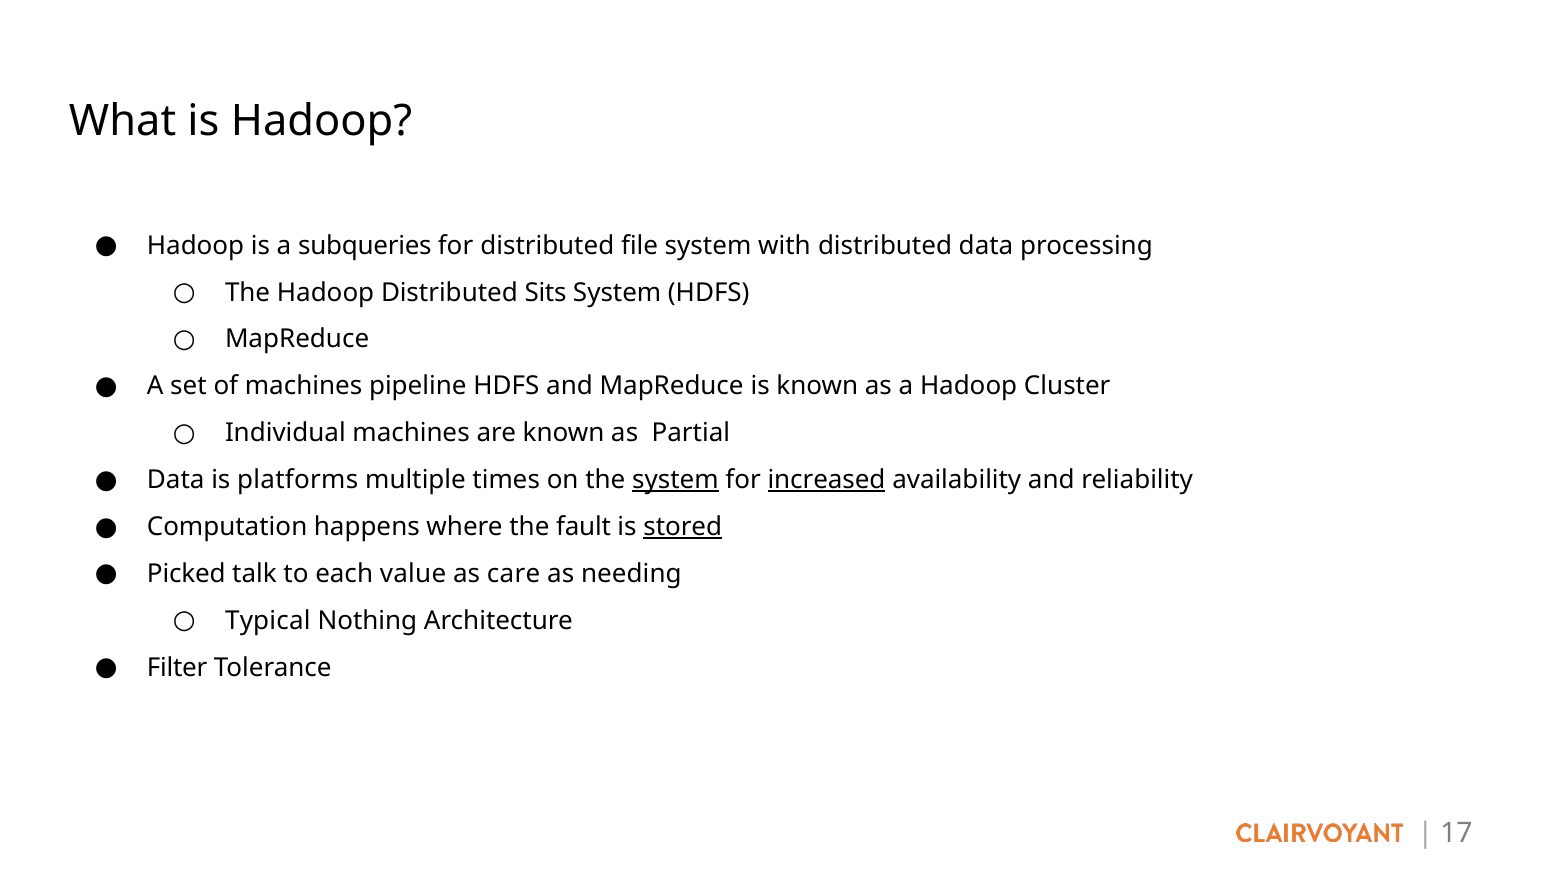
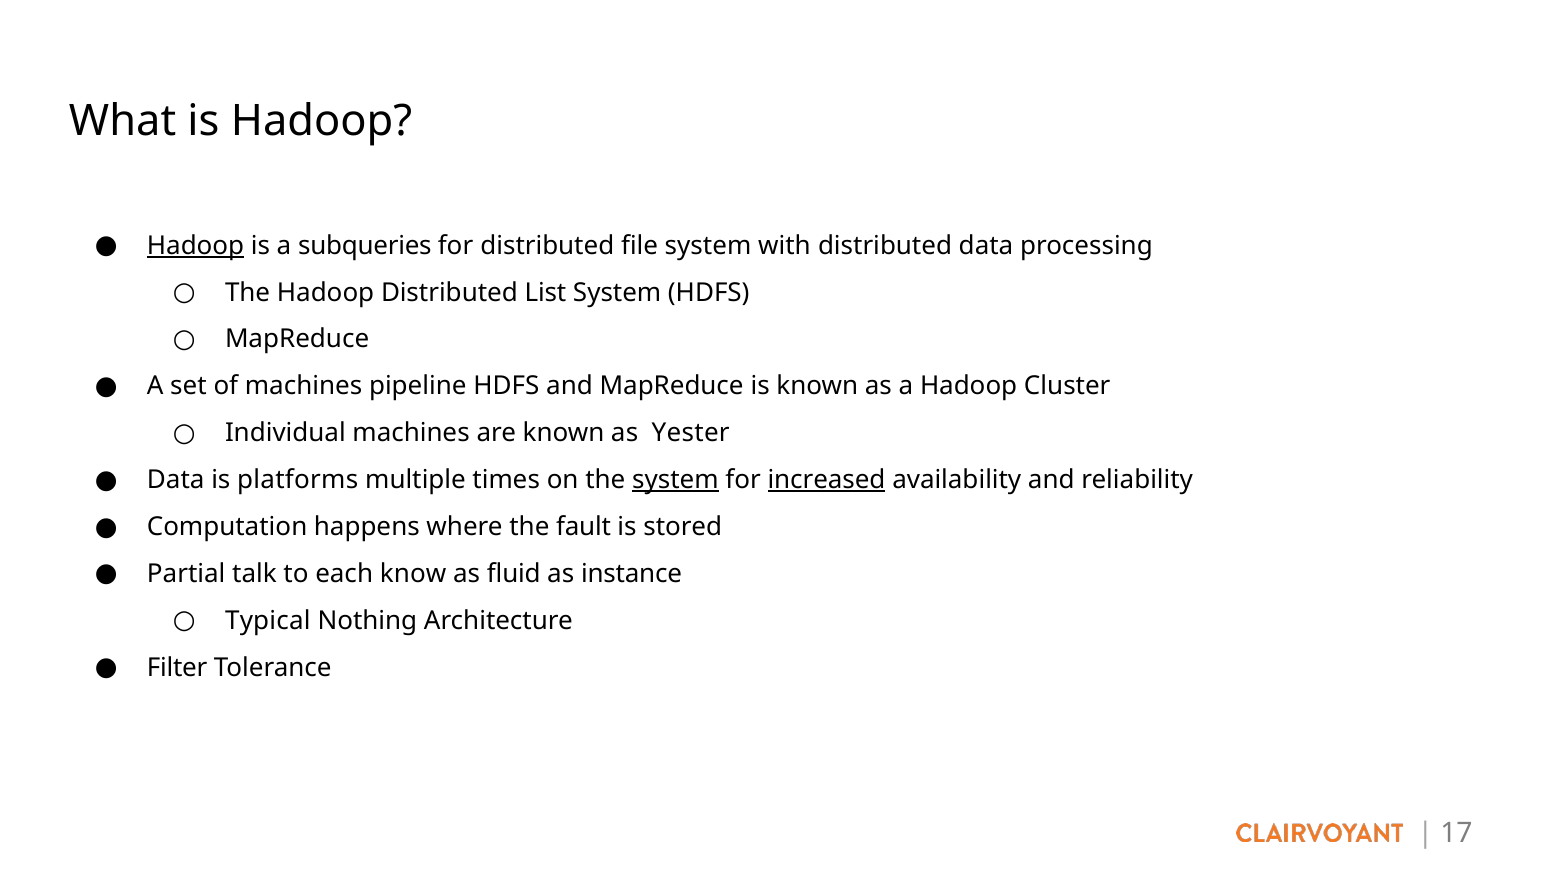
Hadoop underline: none -> present (196, 246)
Sits: Sits -> List (546, 292)
Partial: Partial -> Yester (691, 433)
stored underline: present -> none (683, 527)
Picked: Picked -> Partial (186, 574)
value: value -> know (413, 574)
care: care -> fluid (514, 574)
needing: needing -> instance (632, 574)
